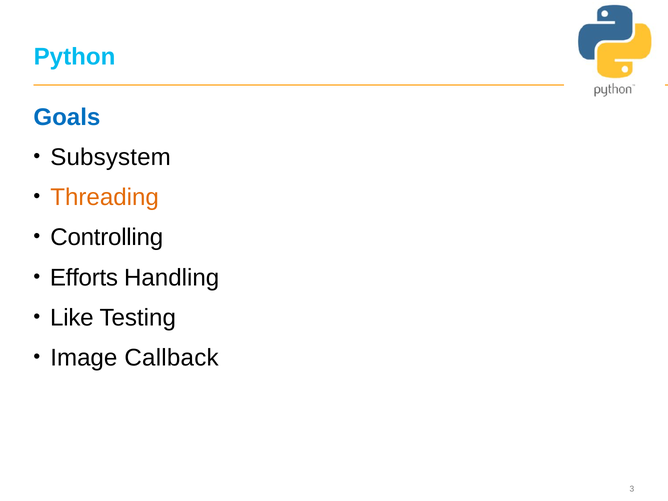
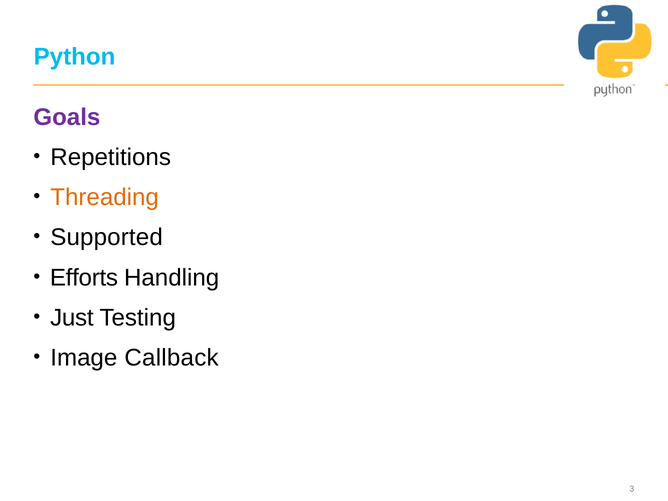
Goals colour: blue -> purple (67, 117)
Subsystem: Subsystem -> Repetitions (111, 157)
Controlling: Controlling -> Supported (107, 237)
Like: Like -> Just (72, 318)
